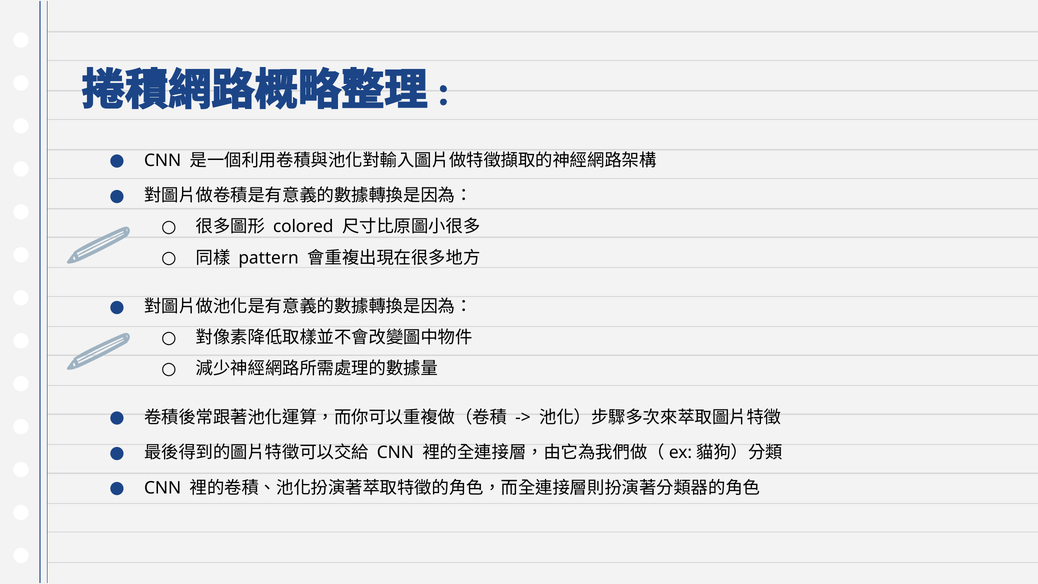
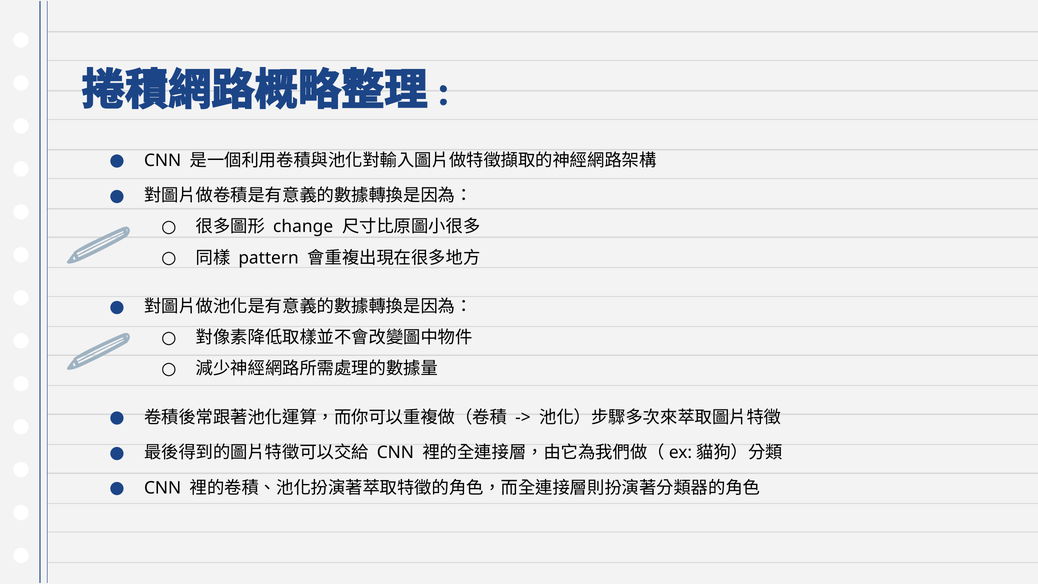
colored: colored -> change (303, 227)
